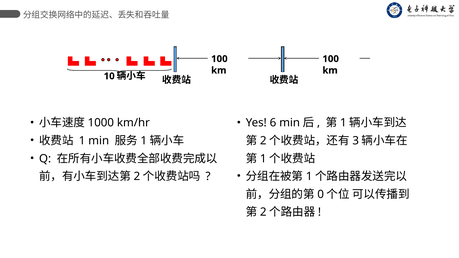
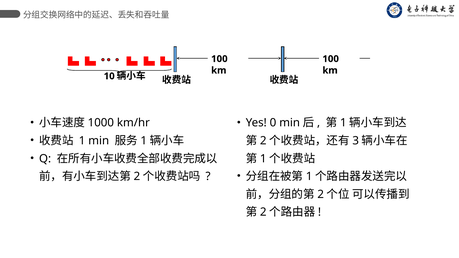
6: 6 -> 0 (273, 123)
0: 0 -> 2 (321, 194)
